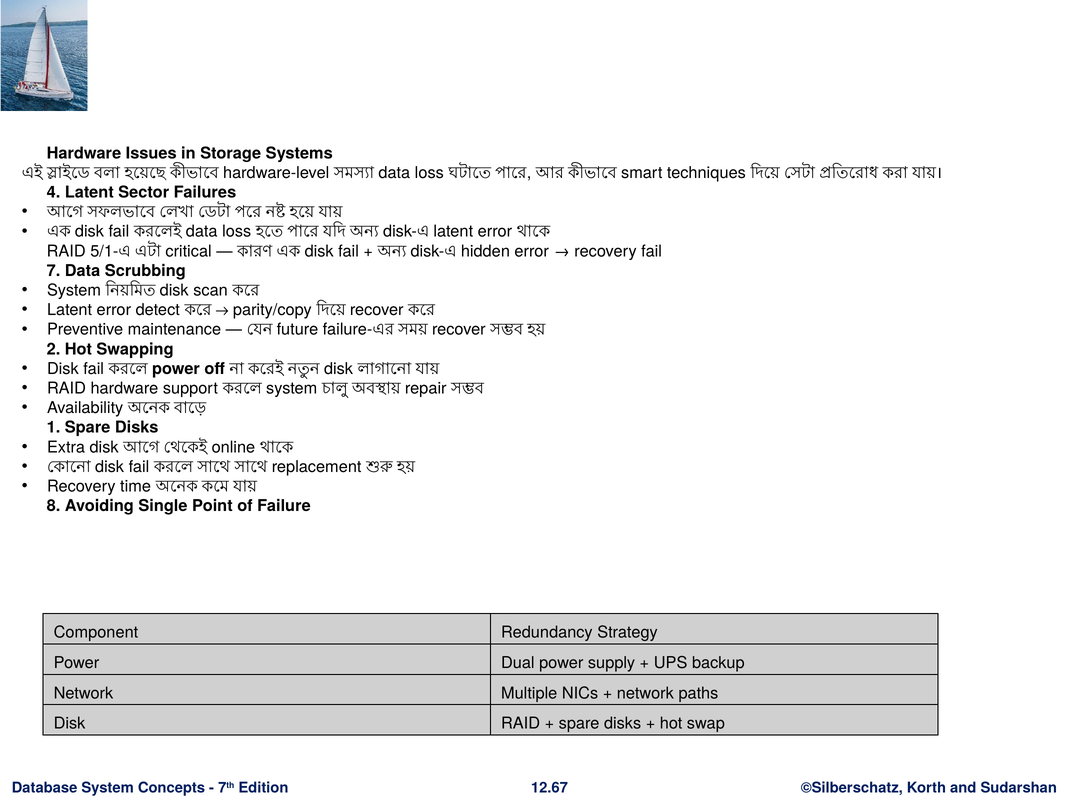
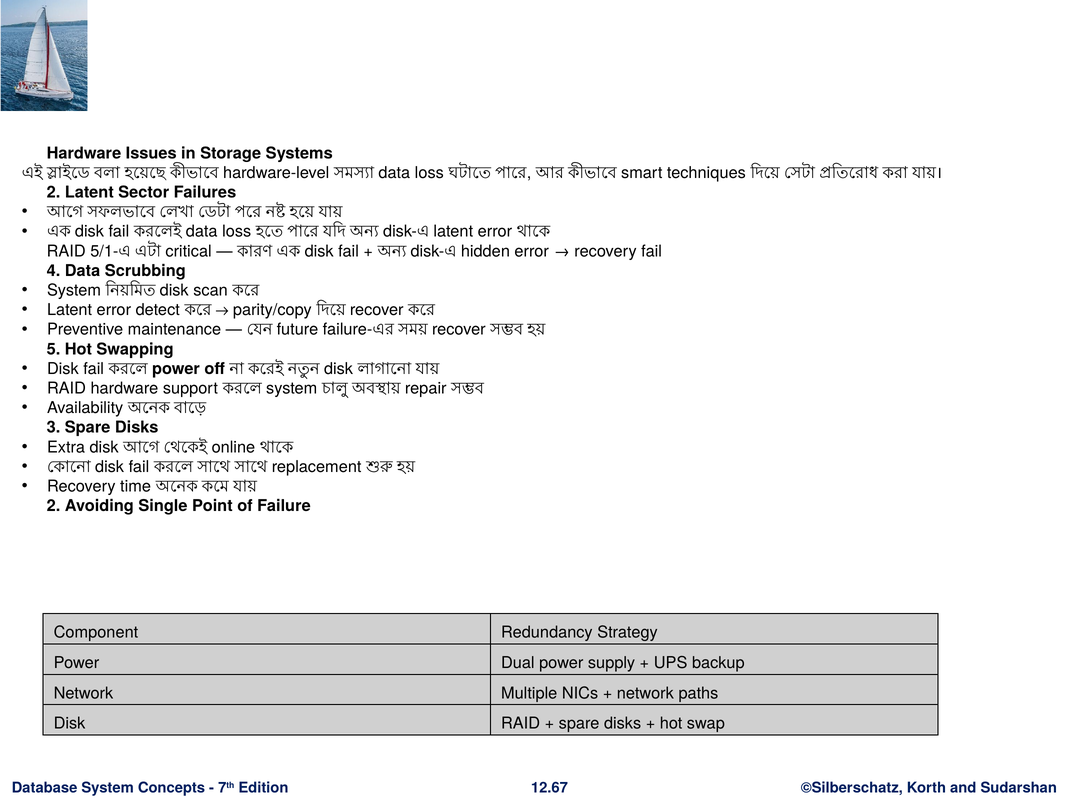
4: 4 -> 2 (54, 192)
7: 7 -> 4 (54, 271)
2: 2 -> 5 (54, 349)
1: 1 -> 3 (54, 428)
8: 8 -> 2 (54, 506)
